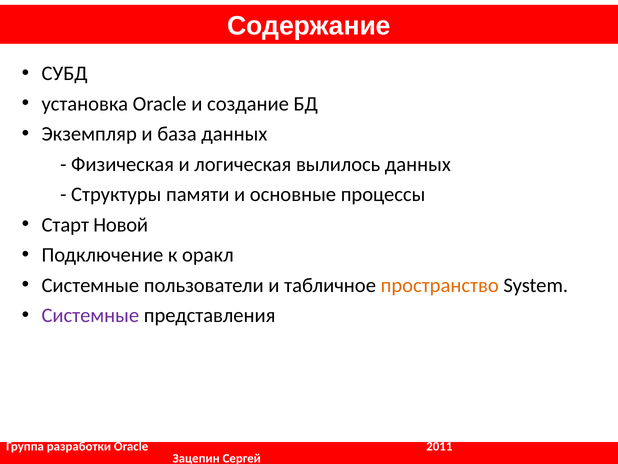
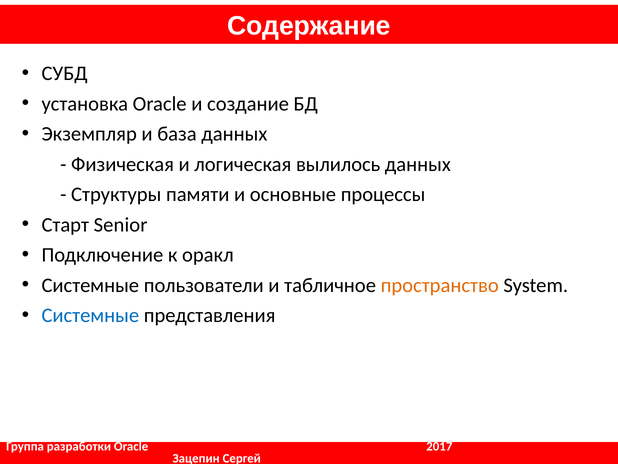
Новой: Новой -> Senior (121, 225)
Системные colour: purple -> blue (90, 315)
2011: 2011 -> 2017 (439, 446)
